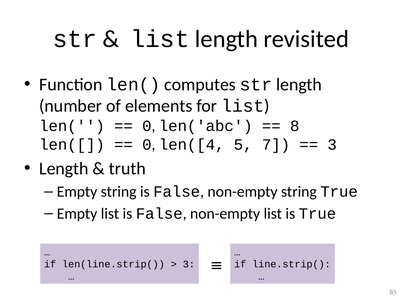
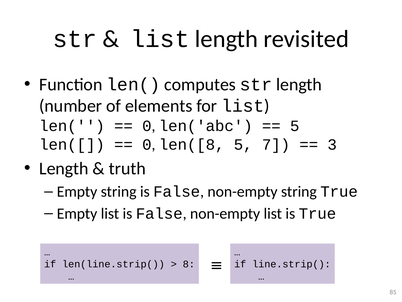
8: 8 -> 5 (295, 126)
len([4: len([4 -> len([8 (192, 144)
3: 3 -> 8 (189, 264)
